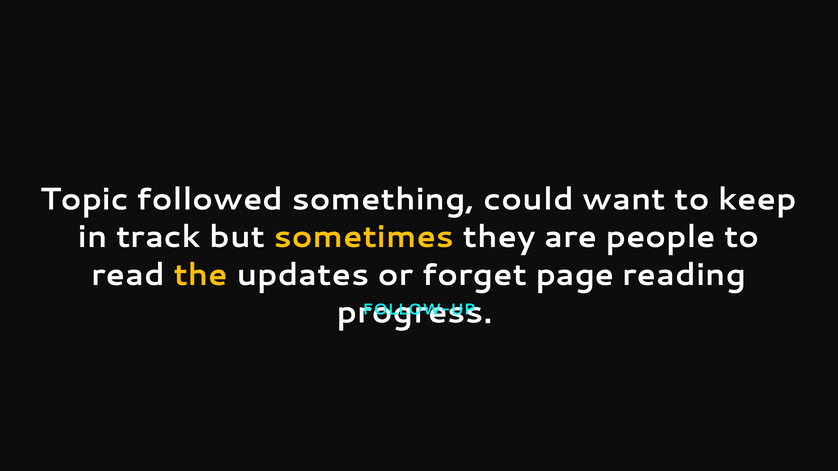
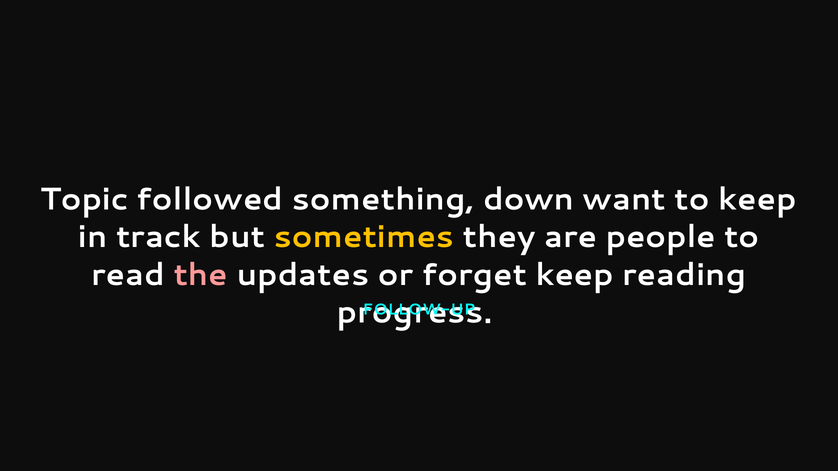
could: could -> down (529, 200)
the colour: yellow -> pink (201, 275)
forget page: page -> keep (575, 275)
